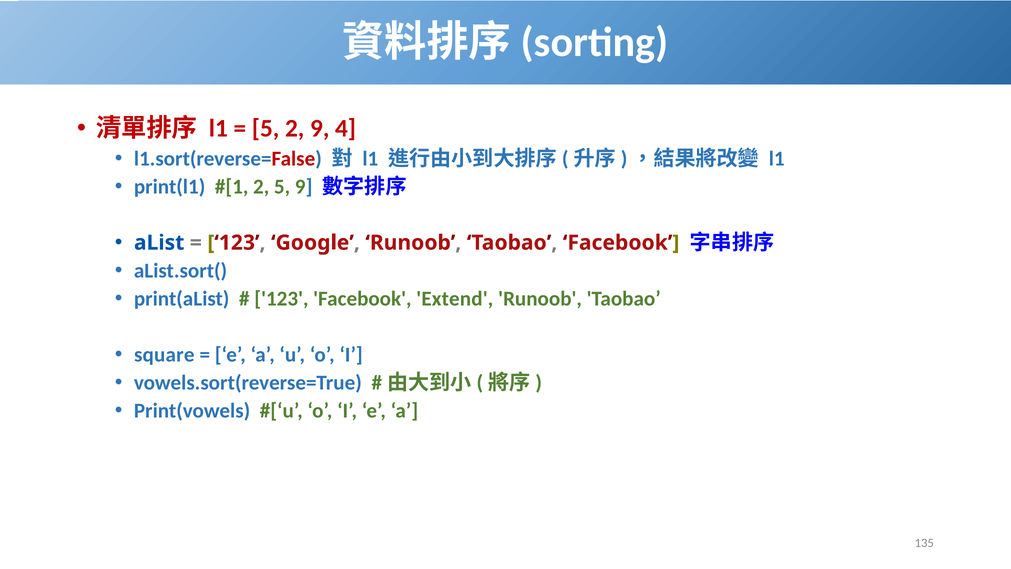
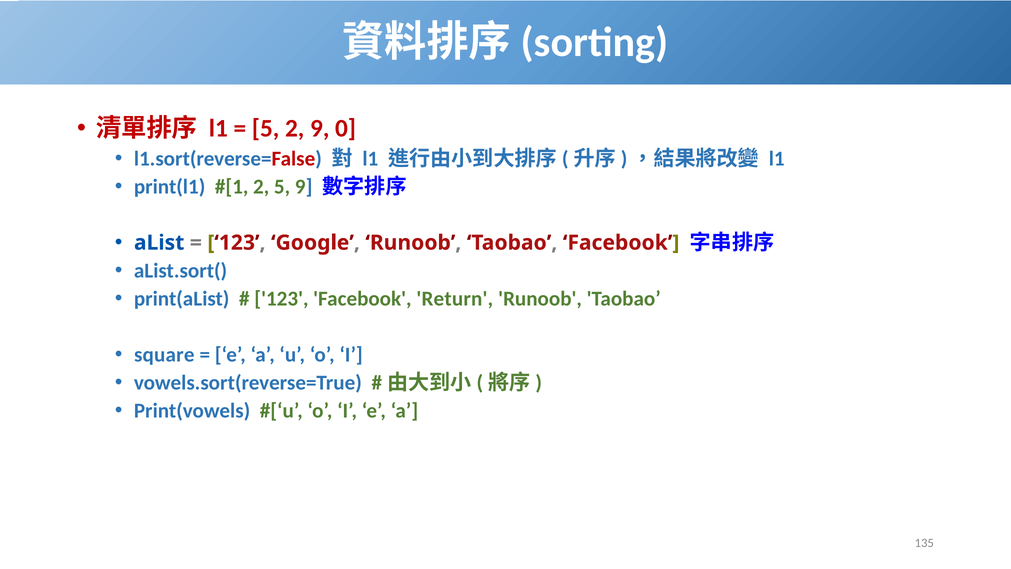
4: 4 -> 0 (346, 128)
Extend: Extend -> Return (455, 299)
